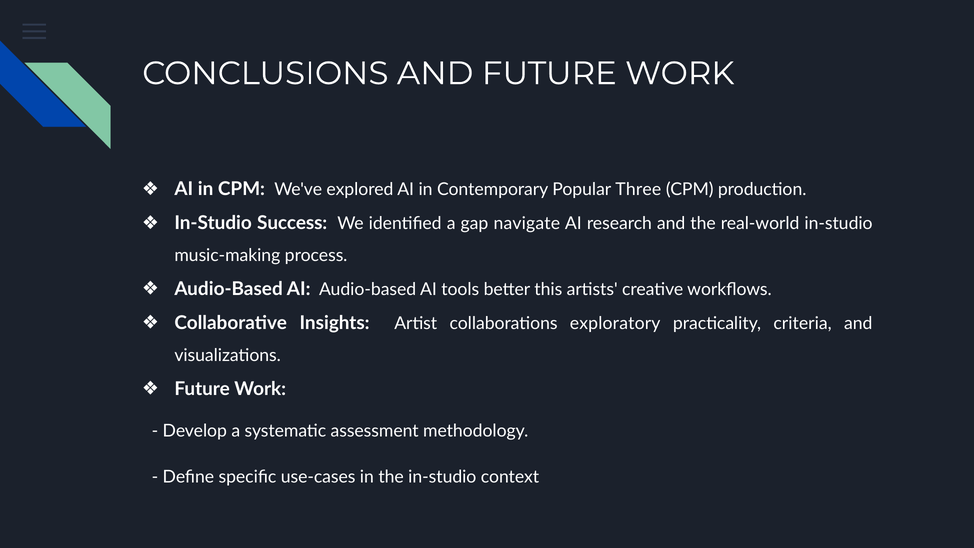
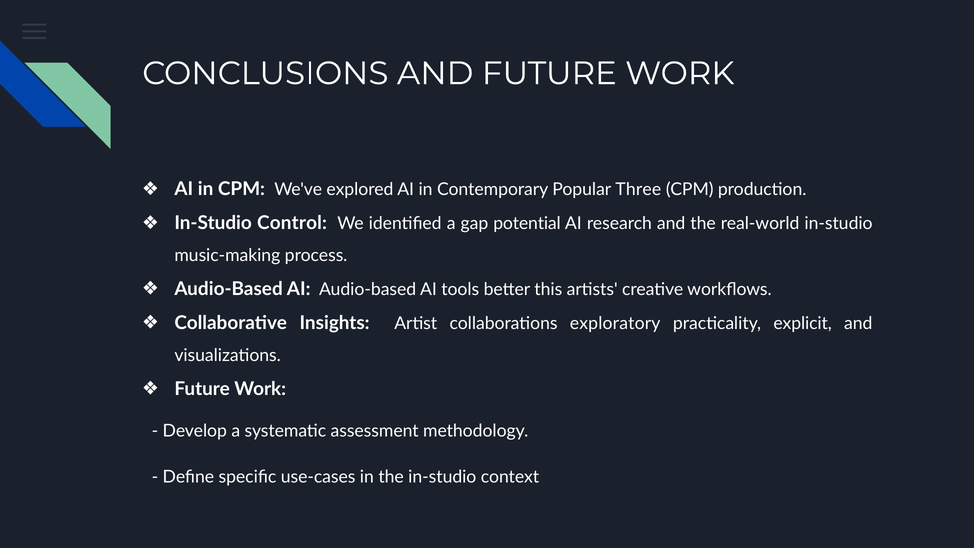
Success: Success -> Control (292, 223)
navigate: navigate -> potential (527, 224)
criteria: criteria -> explicit (803, 323)
